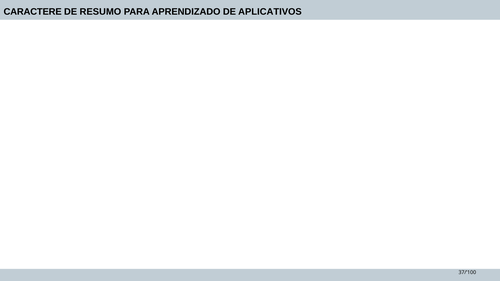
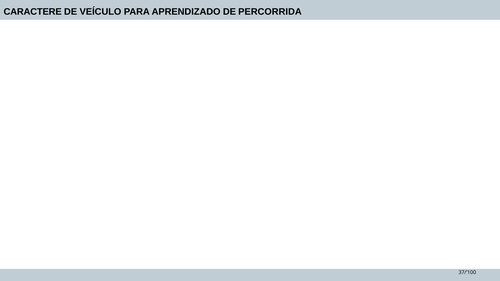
RESUMO: RESUMO -> VEÍCULO (100, 12)
APLICATIVOS: APLICATIVOS -> PERCORRIDA (270, 12)
